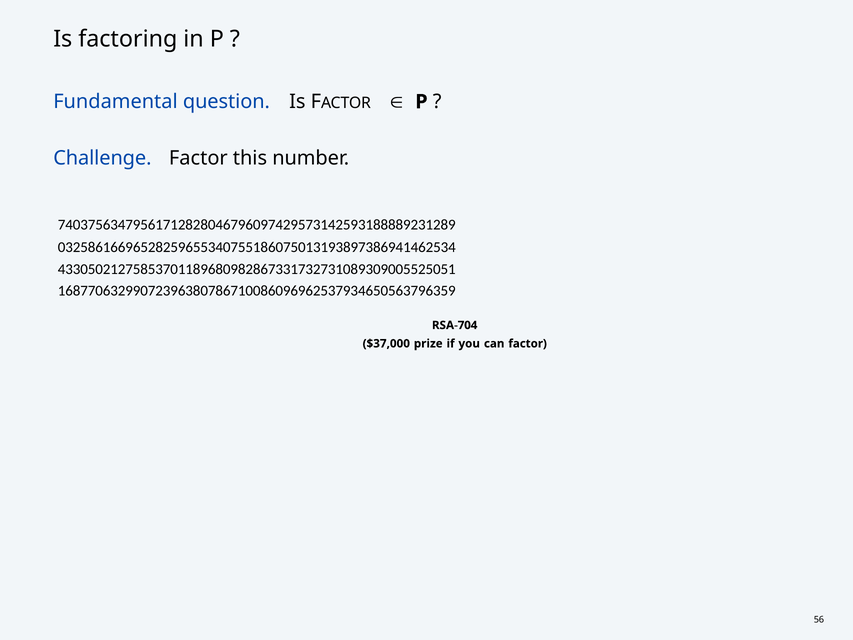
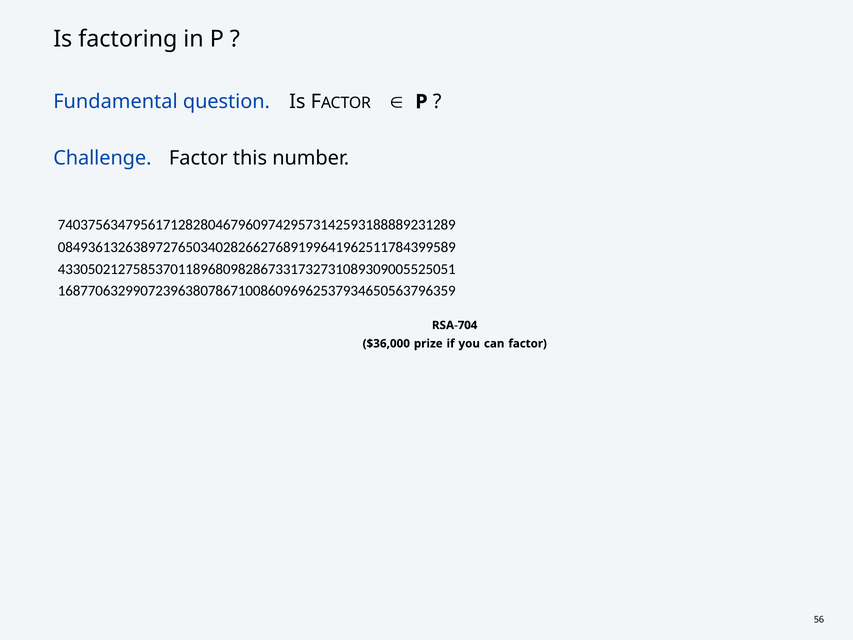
03258616696528259655340755186075013193897386941462534: 03258616696528259655340755186075013193897386941462534 -> 08493613263897276503402826627689199641962511784399589 (257, 247)
$37,000: $37,000 -> $36,000 (386, 343)
